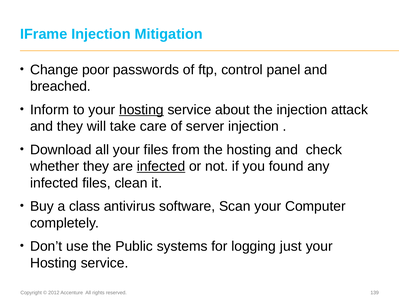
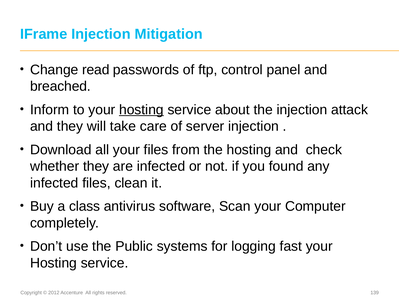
poor: poor -> read (96, 70)
infected underline: present -> none (161, 166)
just: just -> fast (291, 246)
